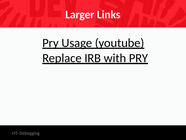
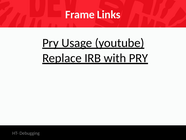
Larger: Larger -> Frame (80, 15)
